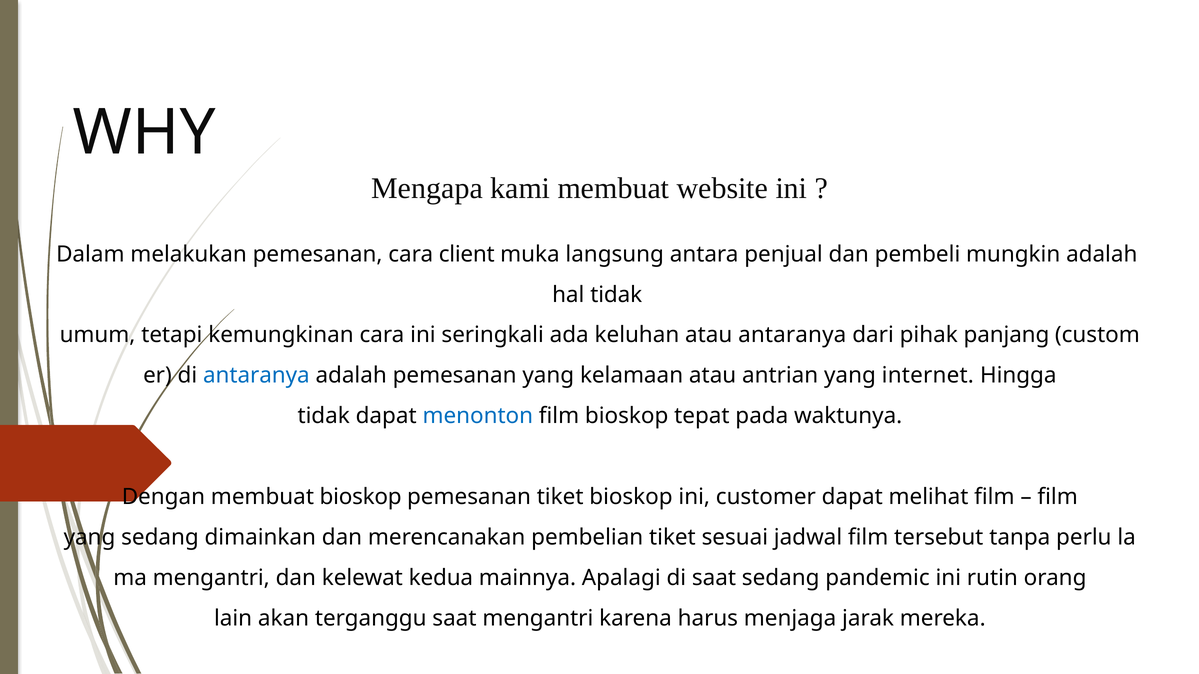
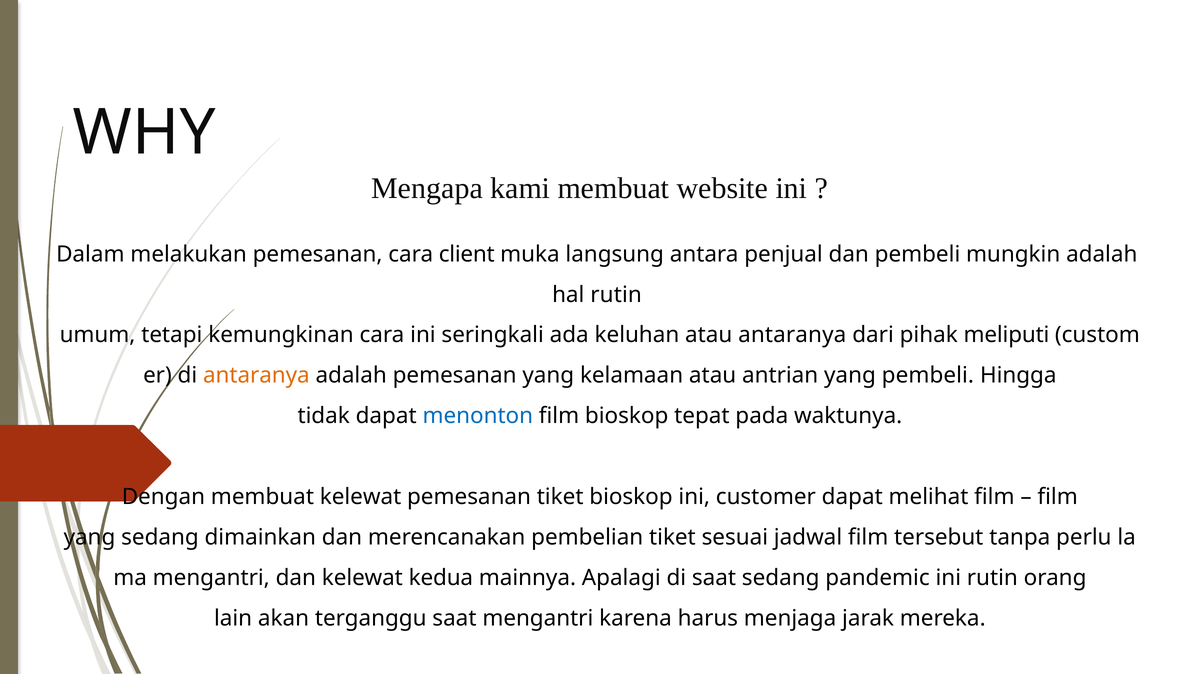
hal tidak: tidak -> rutin (616, 295)
panjang: panjang -> meliputi (1007, 335)
antaranya colour: blue -> orange (256, 376)
yang internet: internet -> pembeli (928, 376)
membuat bioskop: bioskop -> kelewat (361, 497)
